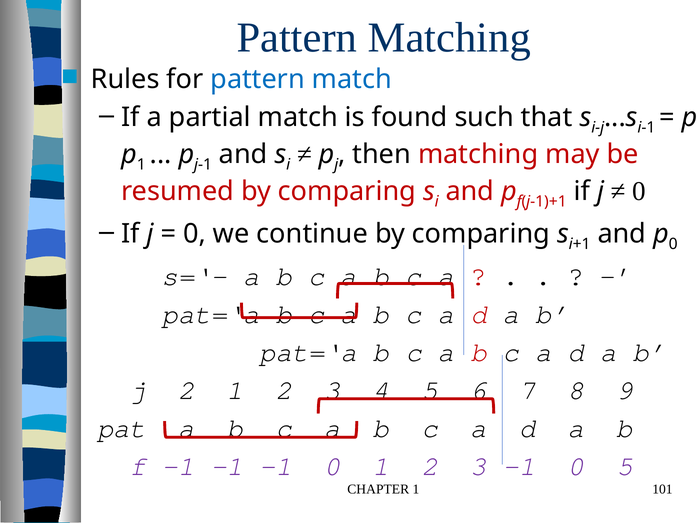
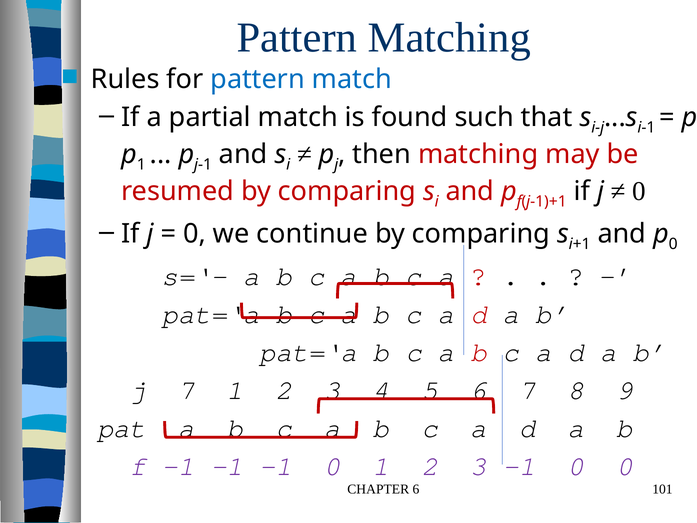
j 2: 2 -> 7 (186, 390)
0 5: 5 -> 0 (625, 466)
CHAPTER 1: 1 -> 6 (416, 489)
